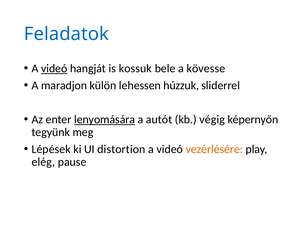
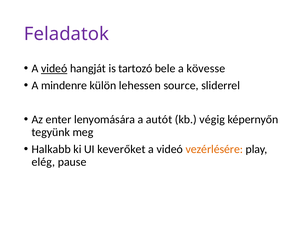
Feladatok colour: blue -> purple (66, 34)
kossuk: kossuk -> tartozó (135, 69)
maradjon: maradjon -> mindenre (64, 86)
húzzuk: húzzuk -> source (181, 86)
lenyomására underline: present -> none (105, 120)
Lépések: Lépések -> Halkabb (51, 149)
distortion: distortion -> keverőket (121, 149)
